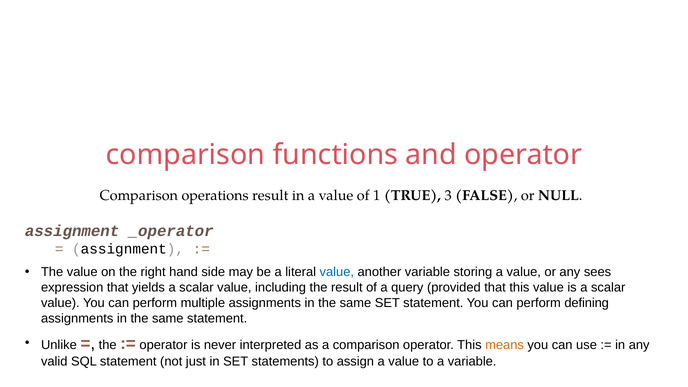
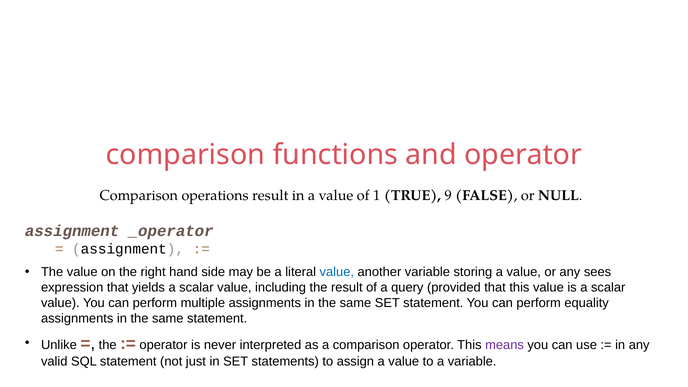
3: 3 -> 9 (448, 196)
defining: defining -> equality (587, 303)
means colour: orange -> purple (505, 345)
